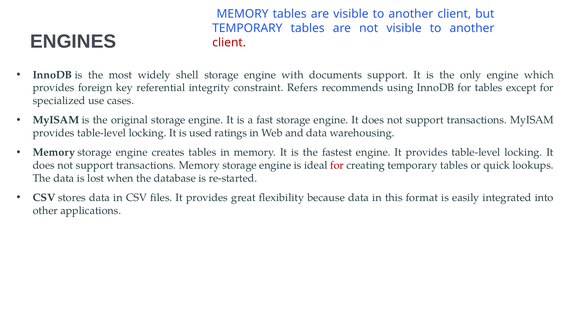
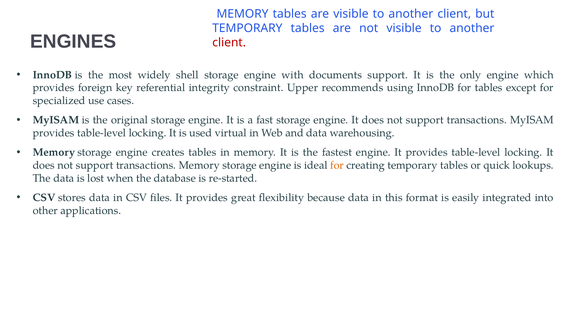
Refers: Refers -> Upper (303, 88)
ratings: ratings -> virtual (231, 133)
for colour: red -> orange (337, 165)
